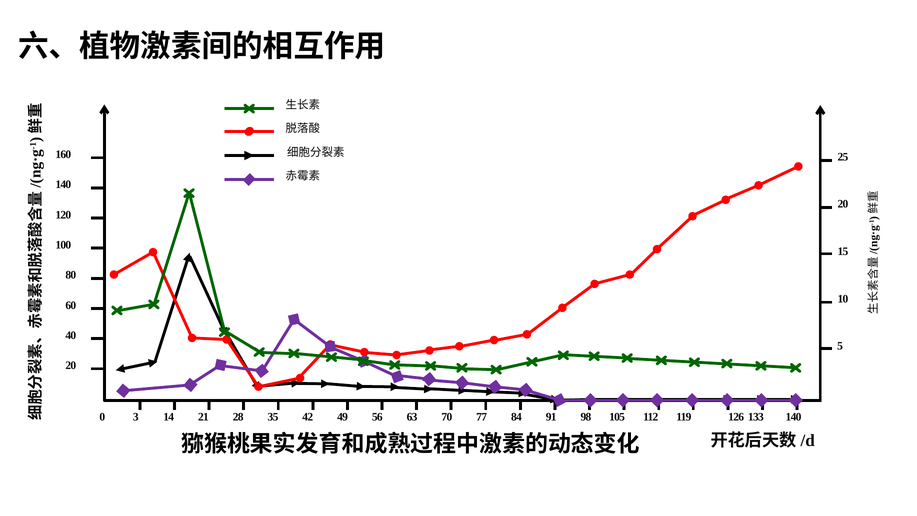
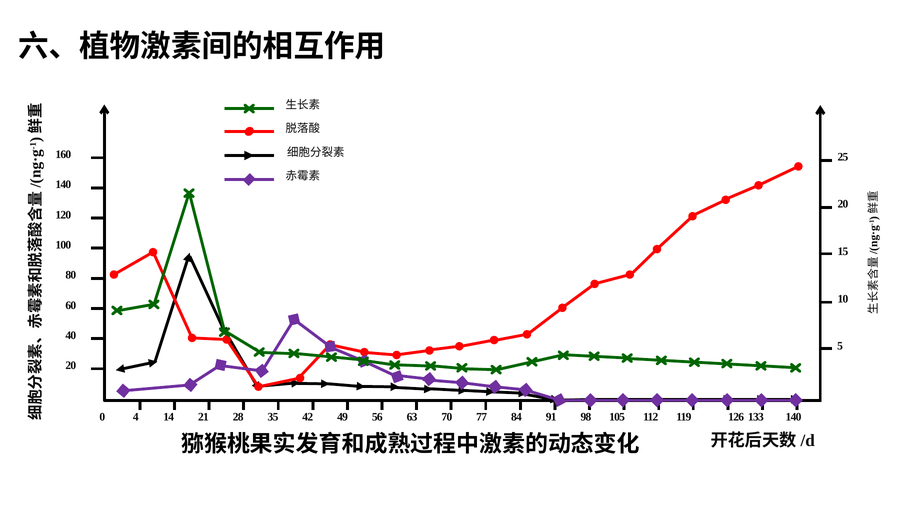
3: 3 -> 4 (136, 417)
